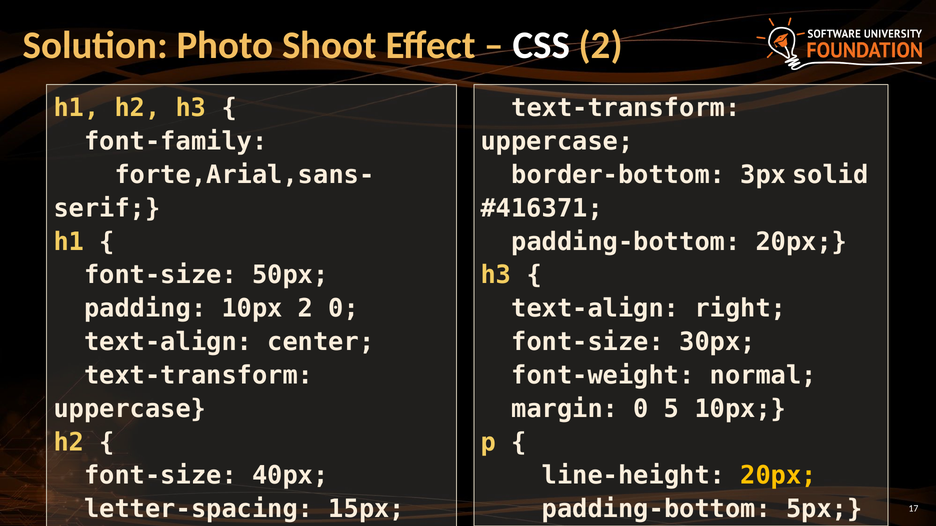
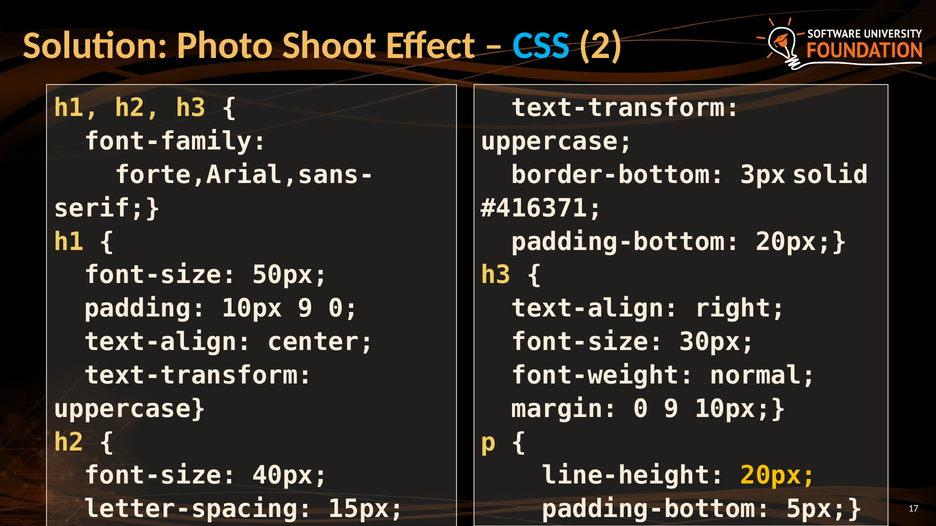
CSS colour: white -> light blue (541, 45)
10px 2: 2 -> 9 (306, 309)
0 5: 5 -> 9 (672, 409)
